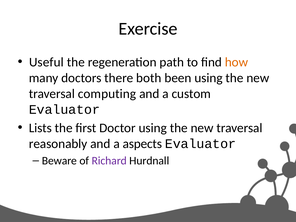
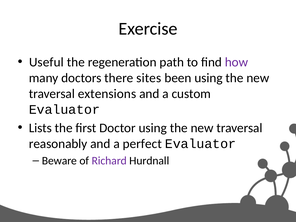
how colour: orange -> purple (236, 62)
both: both -> sites (149, 78)
computing: computing -> extensions (107, 94)
aspects: aspects -> perfect (142, 144)
